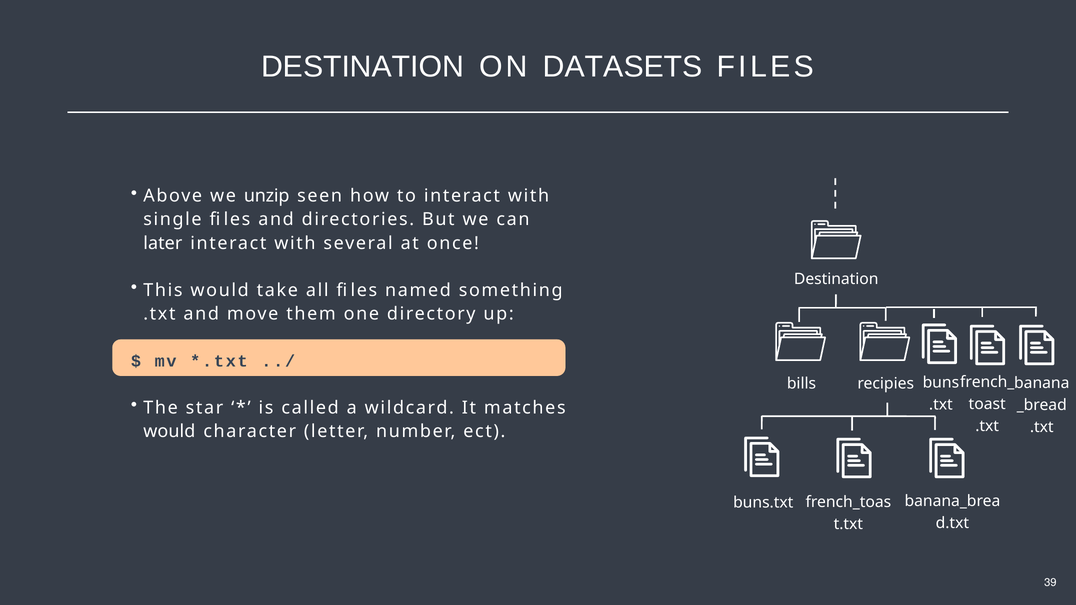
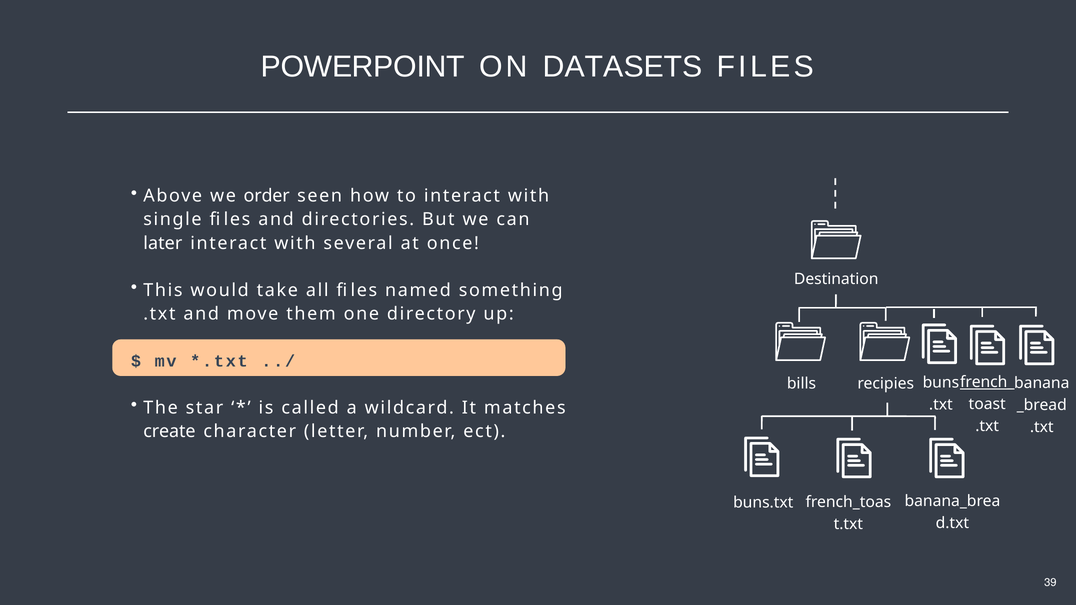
DESTINATION: DESTINATION -> POWERPOINT (363, 67)
unzip: unzip -> order (267, 196)
french_ underline: none -> present (987, 383)
would: would -> create (169, 432)
